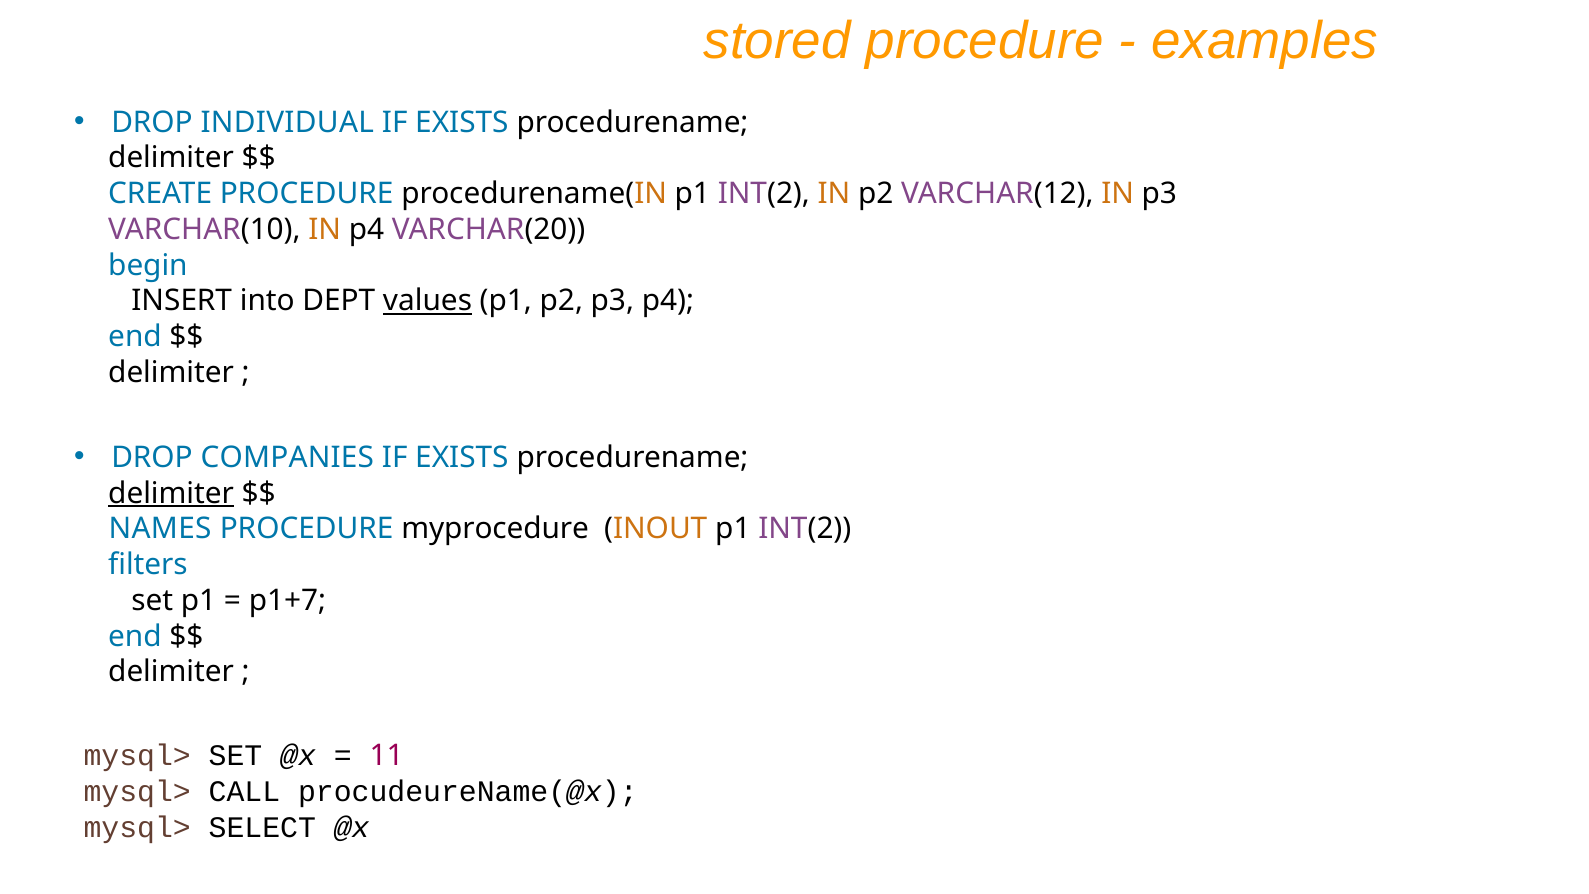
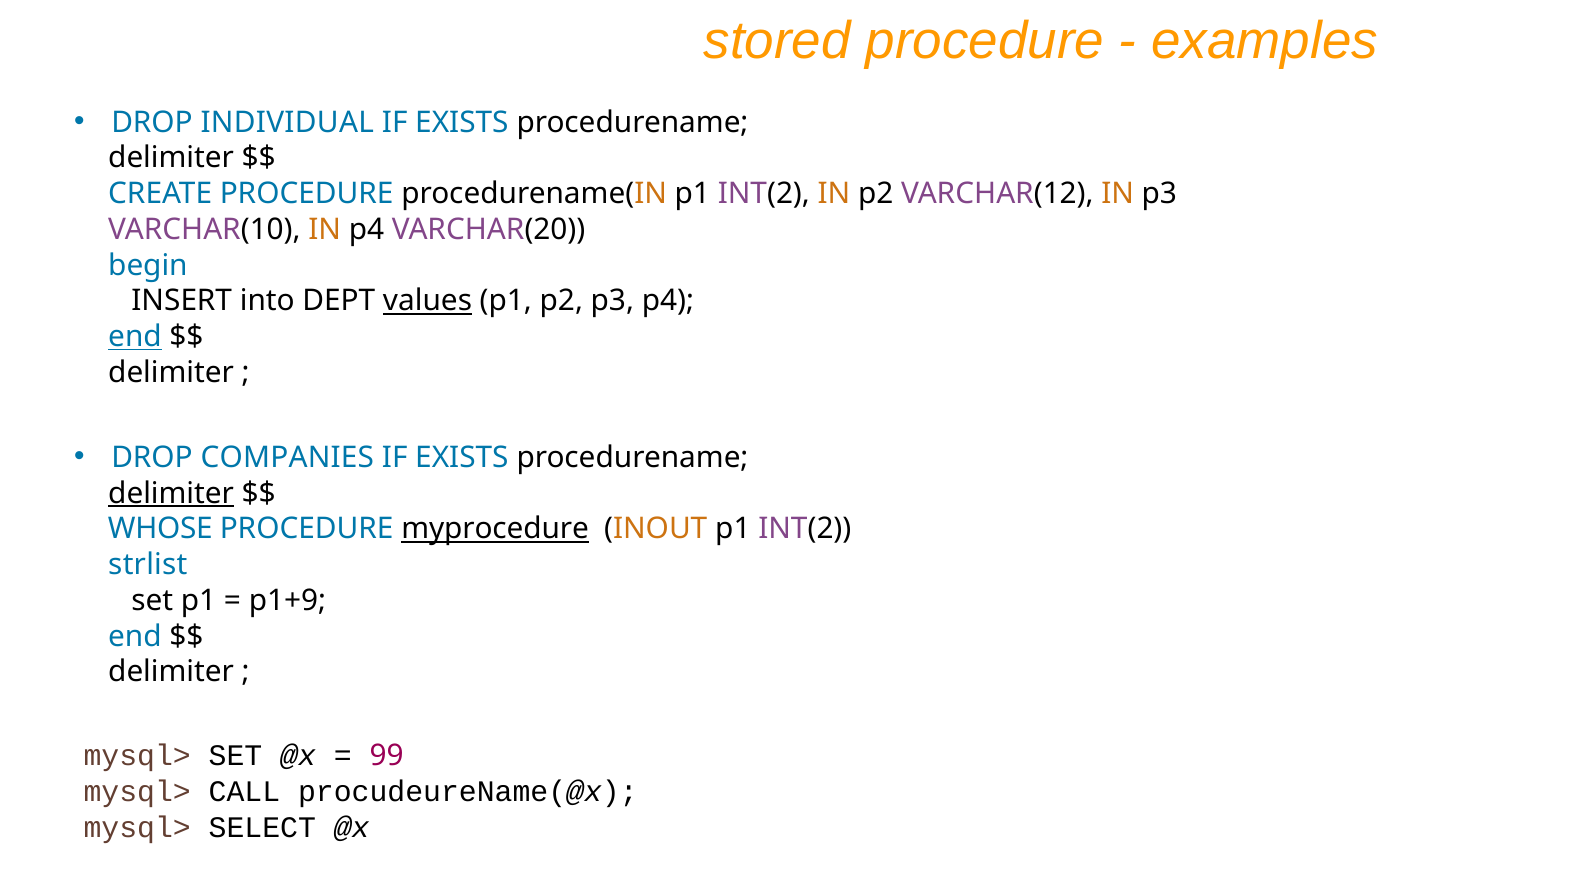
end underline: none -> present (135, 337)
NAMES: NAMES -> WHOSE (160, 529)
myprocedure underline: none -> present (495, 529)
filters: filters -> strlist (148, 565)
p1+7: p1+7 -> p1+9 (287, 600)
11: 11 -> 99 (387, 756)
